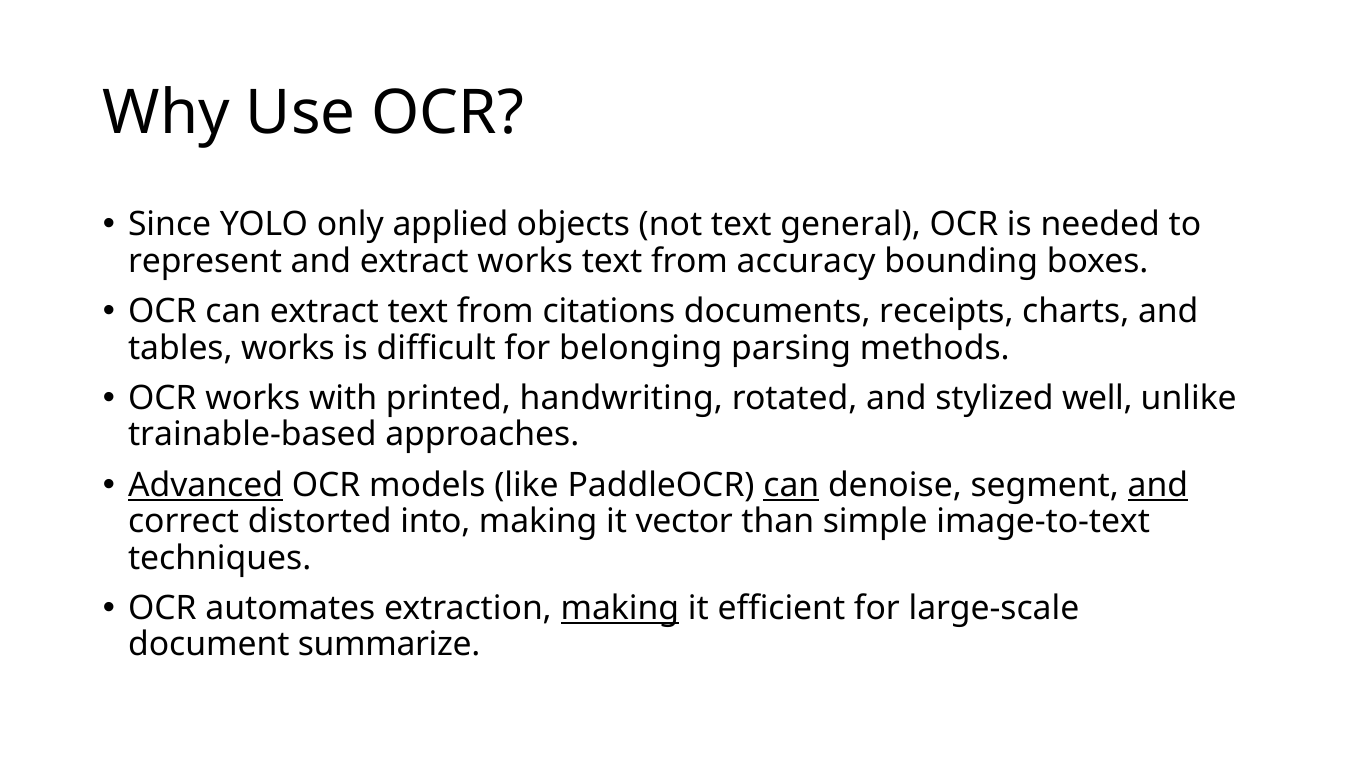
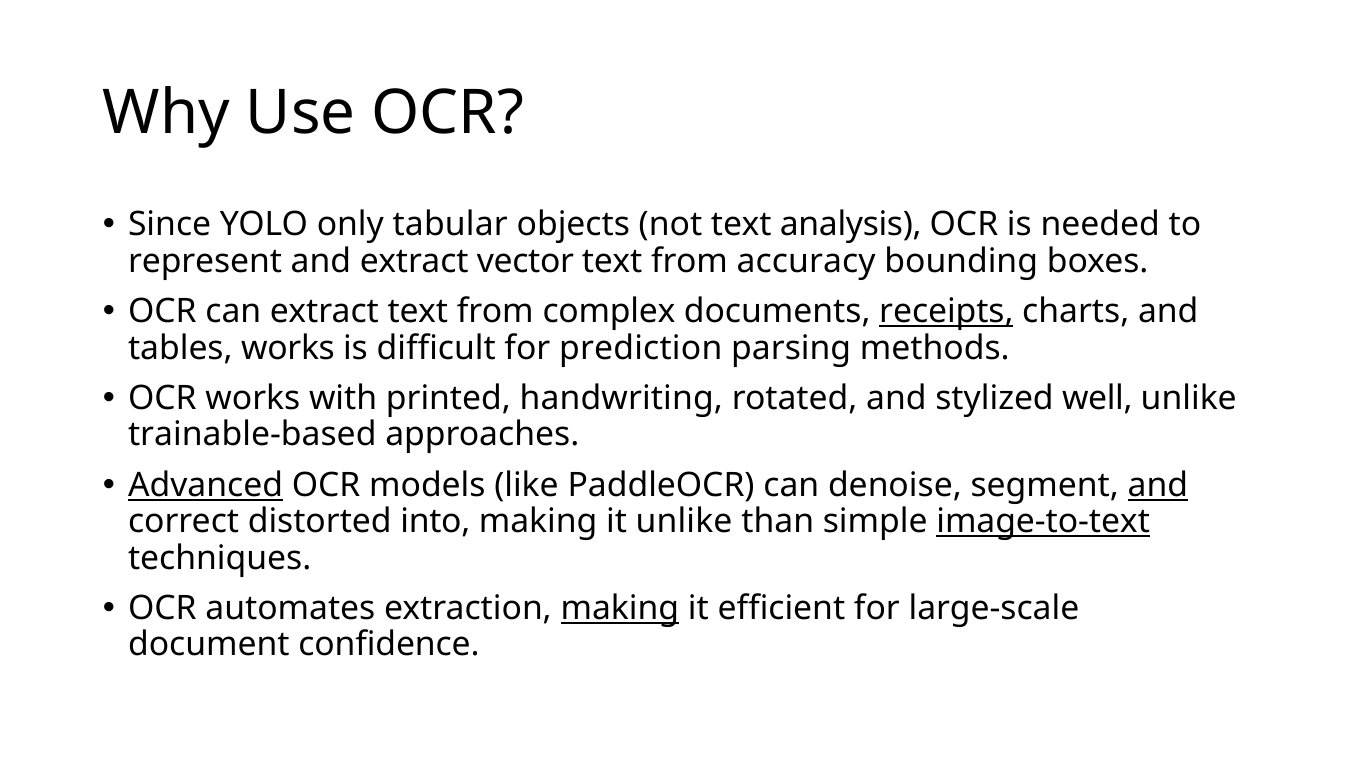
applied: applied -> tabular (450, 225)
general: general -> analysis (851, 225)
extract works: works -> vector (525, 261)
citations: citations -> complex (609, 312)
receipts underline: none -> present (946, 312)
belonging: belonging -> prediction (641, 348)
can underline: present -> none (791, 485)
it vector: vector -> unlike (684, 522)
image-to-text underline: none -> present (1043, 522)
summarize: summarize -> confidence (389, 645)
